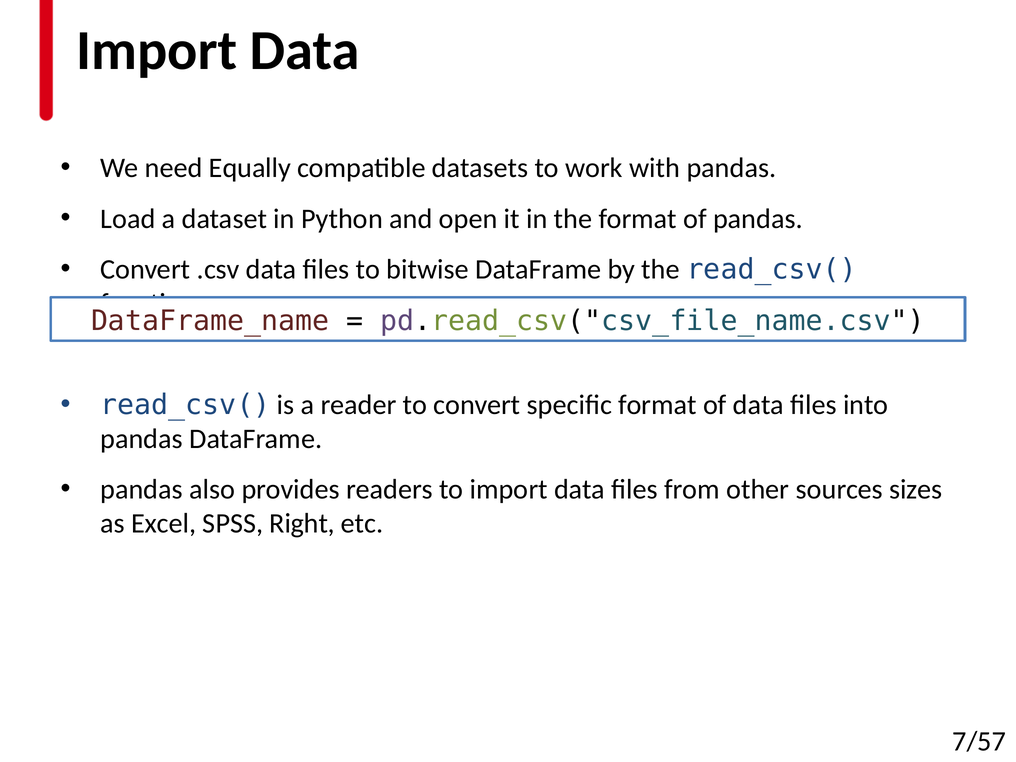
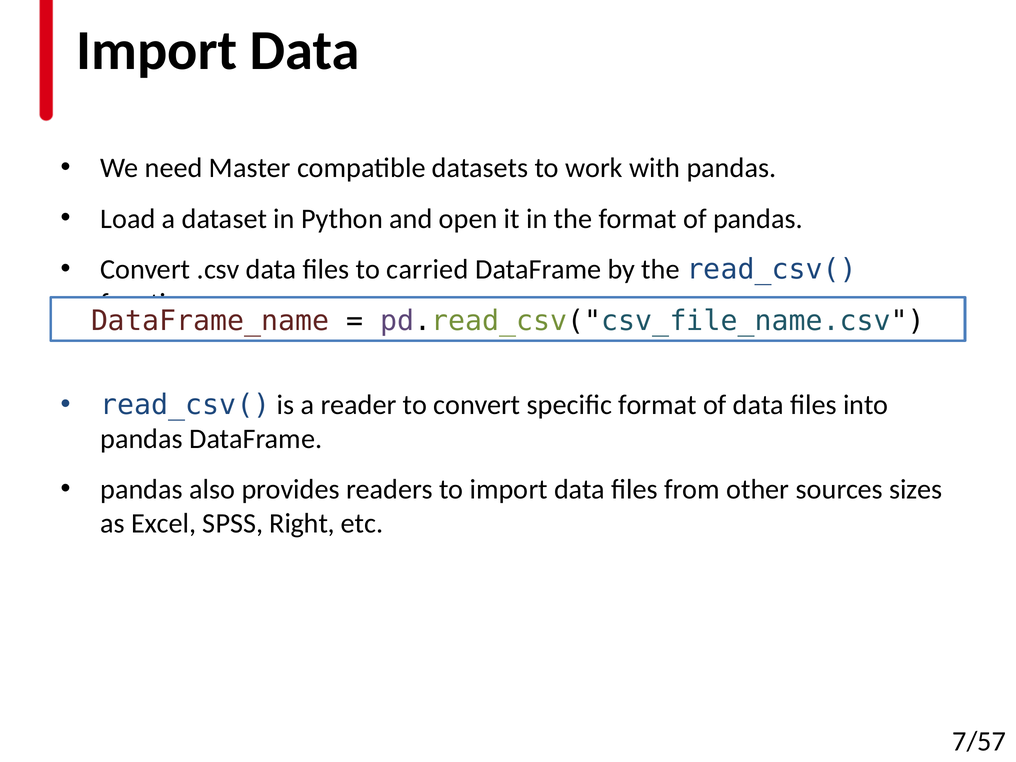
Equally: Equally -> Master (250, 168)
bitwise: bitwise -> carried (428, 270)
